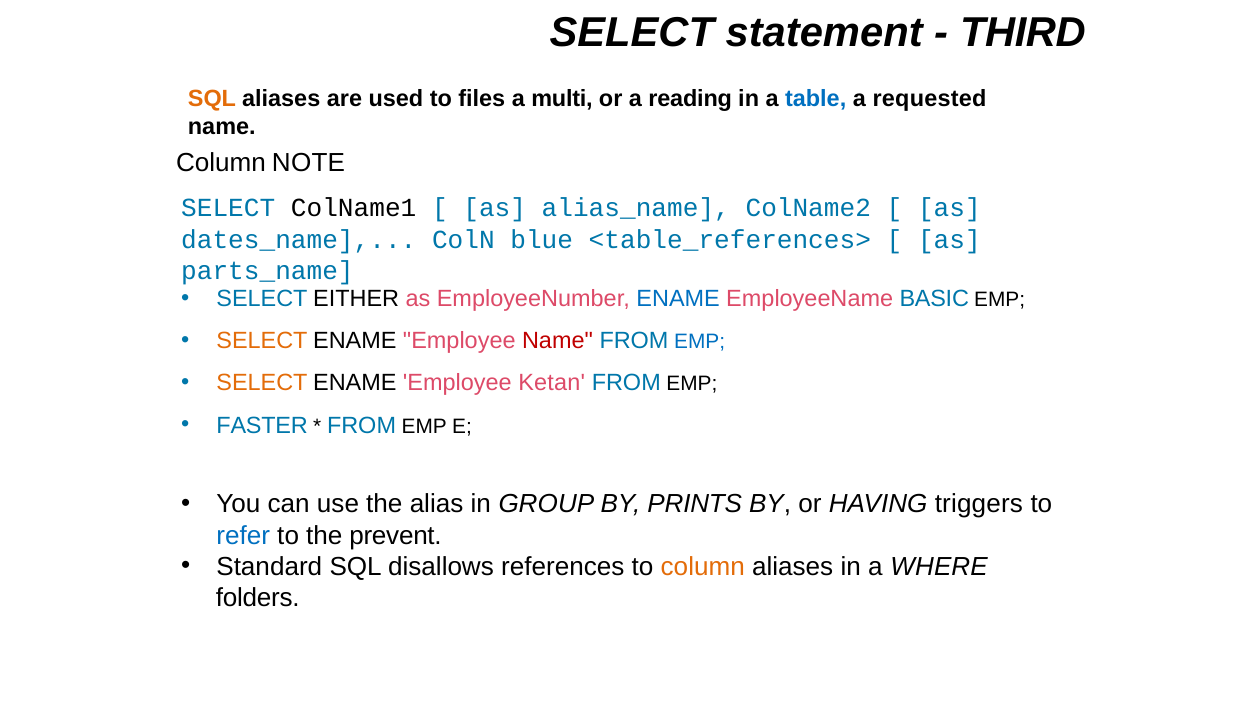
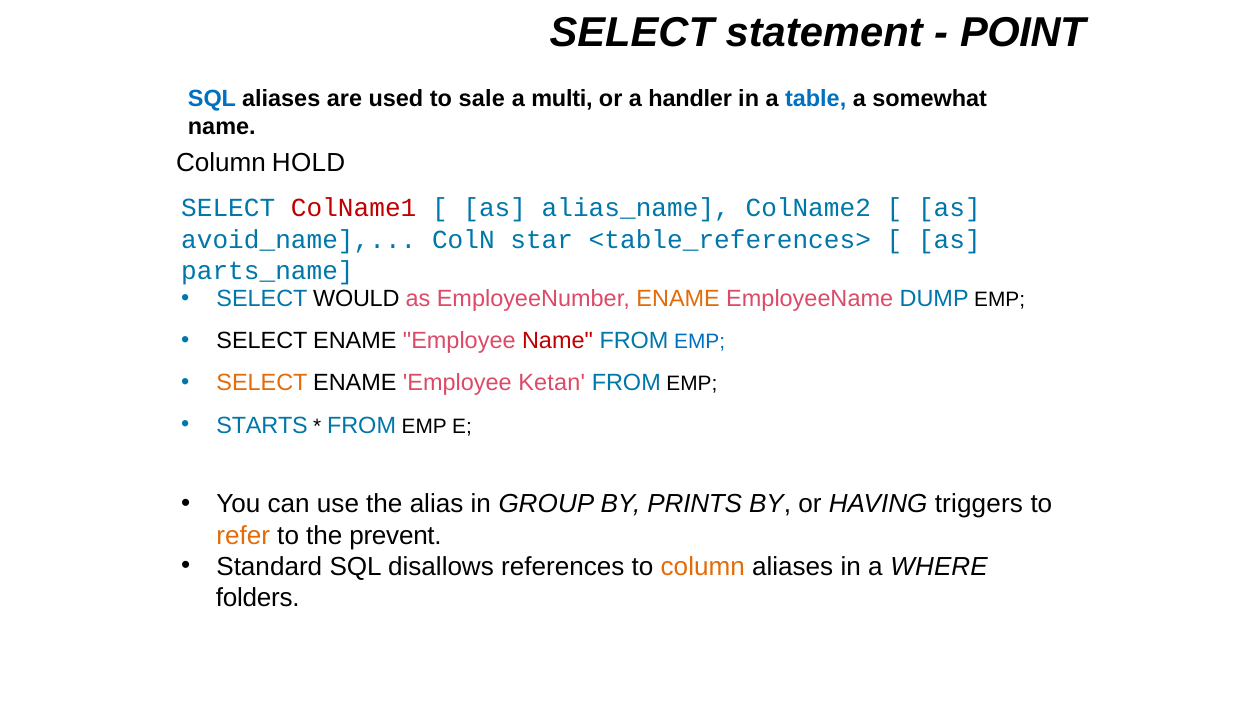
THIRD: THIRD -> POINT (1023, 33)
SQL colour: orange -> blue (212, 99)
files: files -> sale (482, 99)
reading: reading -> handler (690, 99)
requested: requested -> somewhat (930, 99)
NOTE: NOTE -> HOLD (309, 163)
ColName1 colour: black -> red (354, 208)
dates_name: dates_name -> avoid_name (299, 239)
blue: blue -> star (542, 239)
EITHER: EITHER -> WOULD (356, 299)
ENAME colour: blue -> orange (678, 299)
BASIC: BASIC -> DUMP (934, 299)
SELECT colour: orange -> black (262, 341)
FASTER: FASTER -> STARTS (262, 425)
refer colour: blue -> orange (243, 535)
